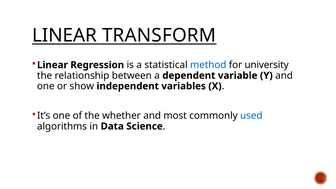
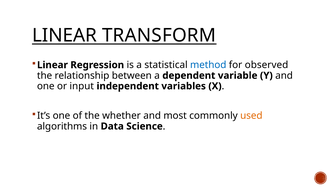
university: university -> observed (267, 65)
show: show -> input (82, 86)
used colour: blue -> orange (251, 116)
